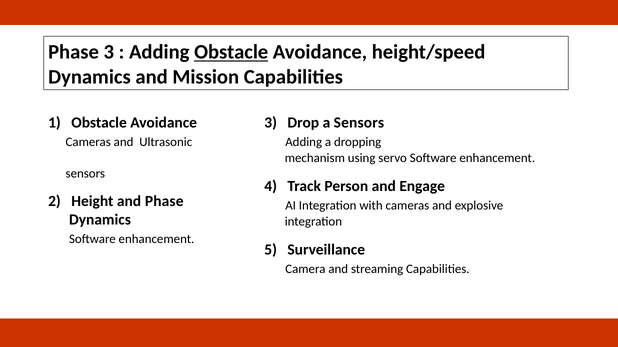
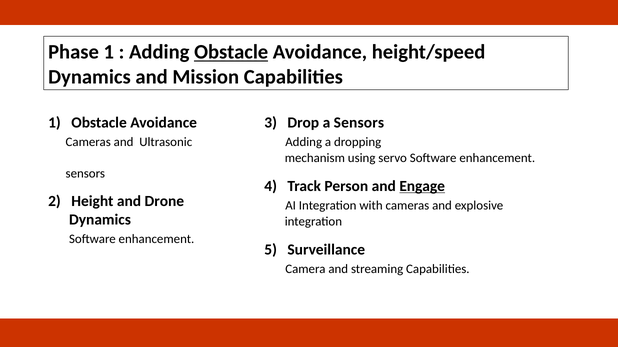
Phase 3: 3 -> 1 (109, 52)
Engage underline: none -> present (422, 186)
and Phase: Phase -> Drone (164, 202)
